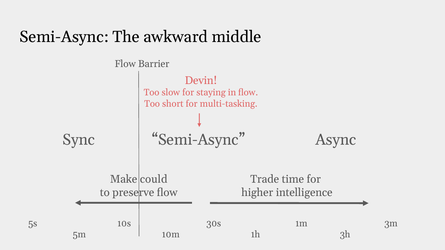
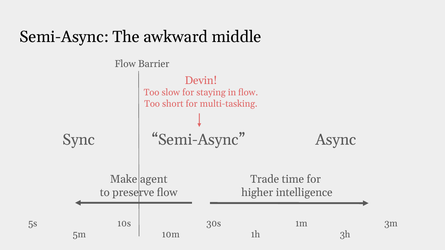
could: could -> agent (154, 179)
